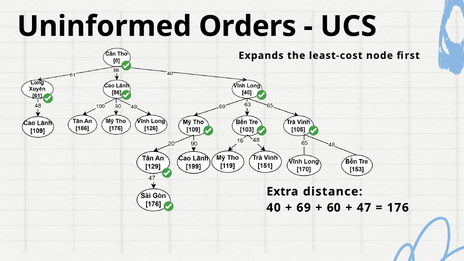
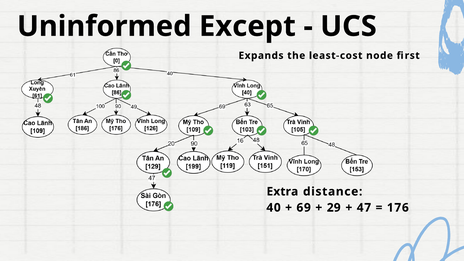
Orders: Orders -> Except (247, 26)
60: 60 -> 29 (334, 208)
